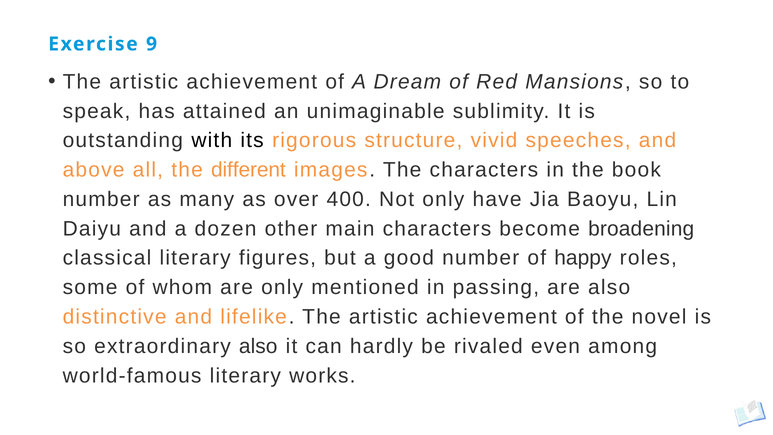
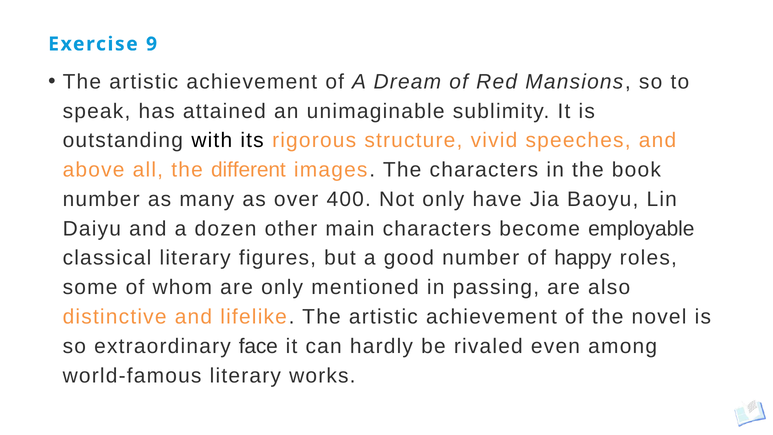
broadening: broadening -> employable (641, 229)
extraordinary also: also -> face (258, 346)
